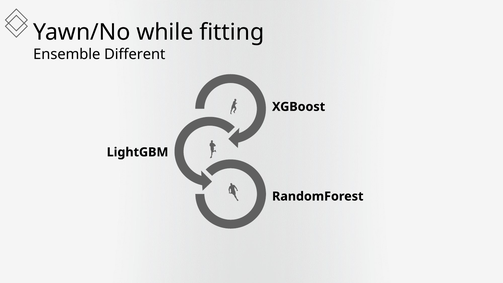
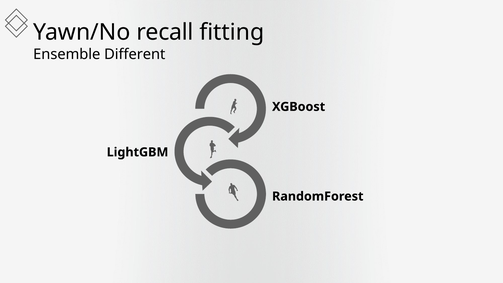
while: while -> recall (165, 32)
